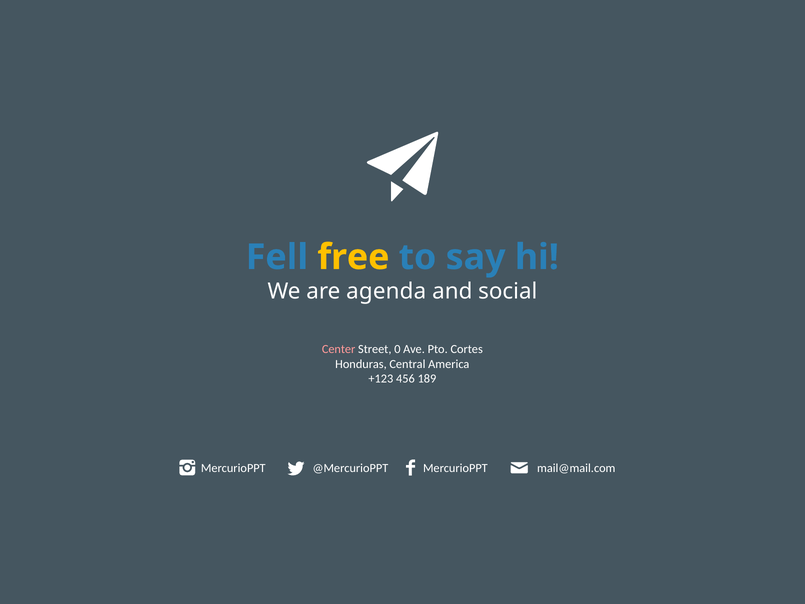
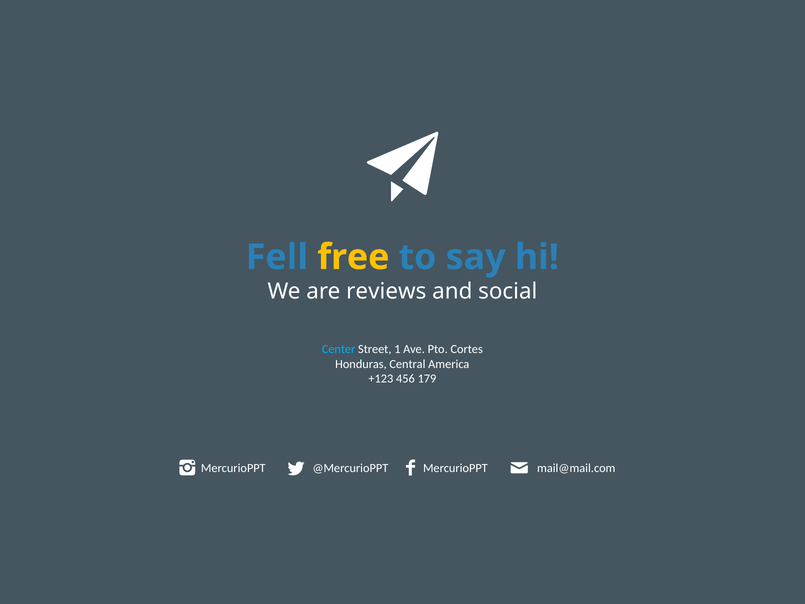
agenda: agenda -> reviews (386, 291)
Center colour: pink -> light blue (339, 349)
0: 0 -> 1 (397, 349)
189: 189 -> 179 (427, 379)
